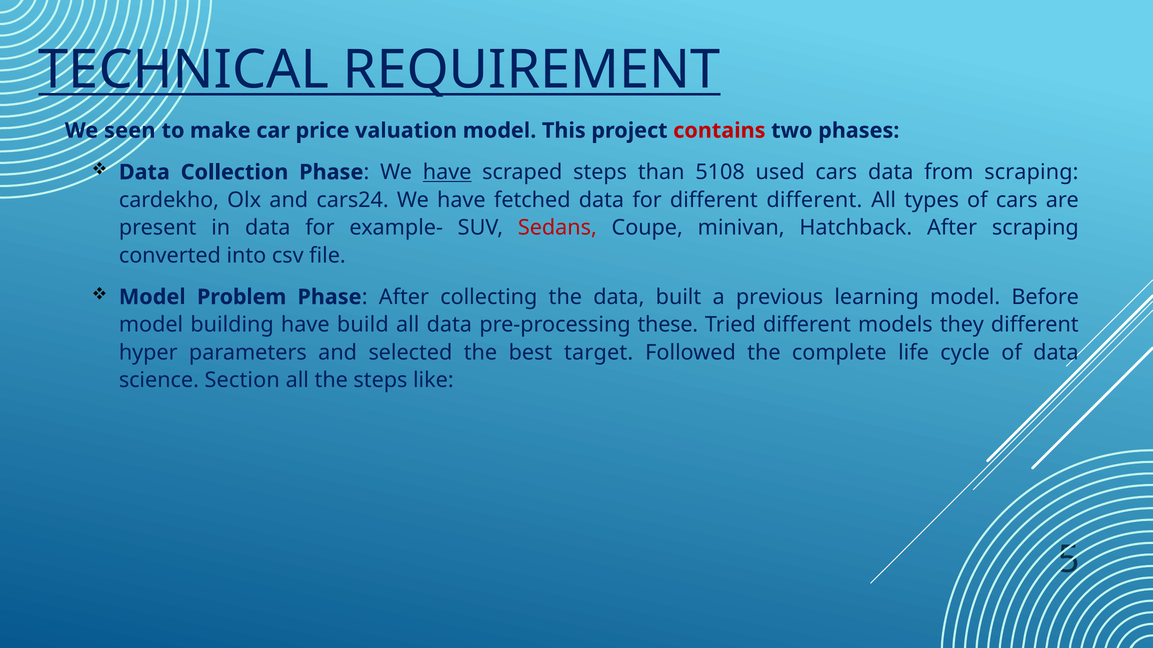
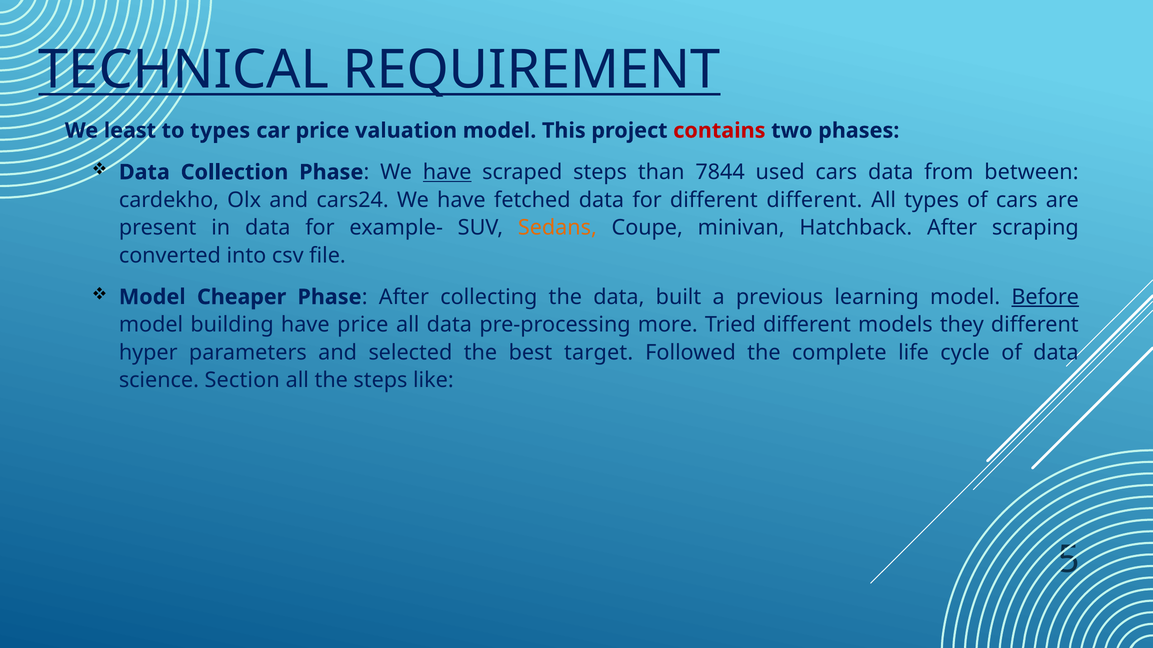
seen: seen -> least (130, 131)
to make: make -> types (220, 131)
5108: 5108 -> 7844 (720, 172)
from scraping: scraping -> between (1031, 172)
Sedans colour: red -> orange (557, 228)
Problem: Problem -> Cheaper (242, 297)
Before underline: none -> present (1045, 297)
have build: build -> price (363, 325)
these: these -> more (668, 325)
